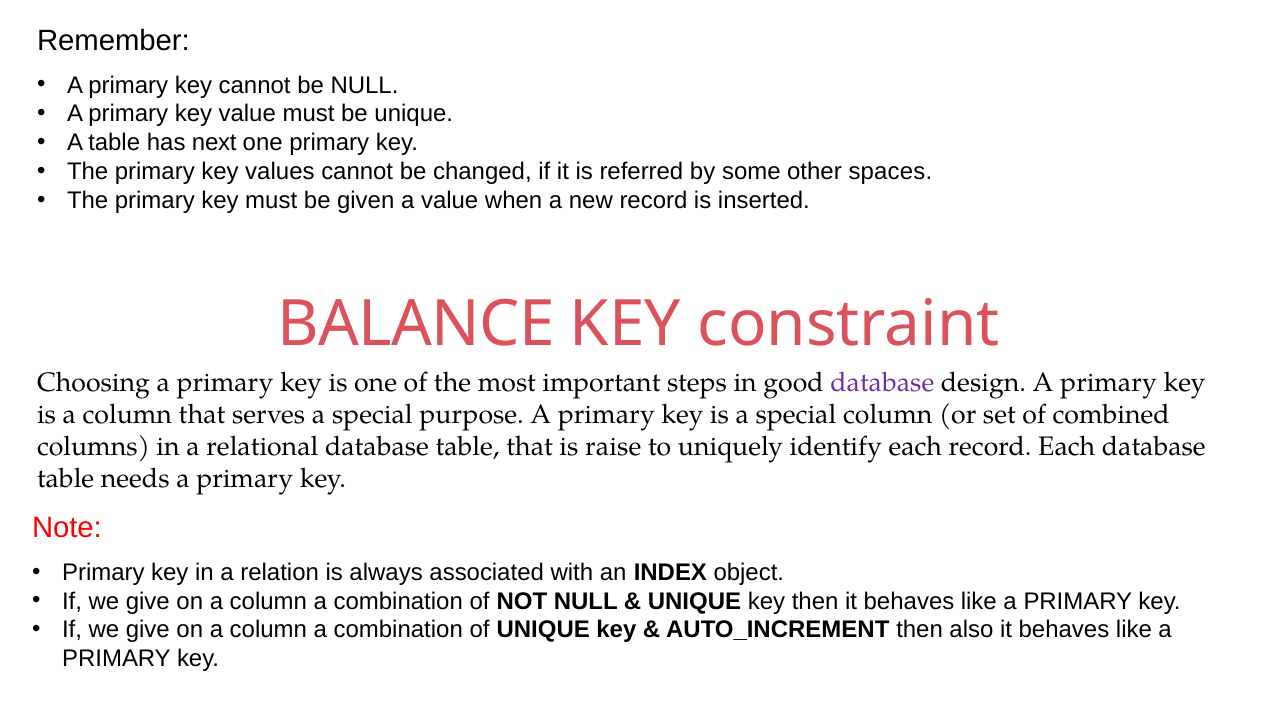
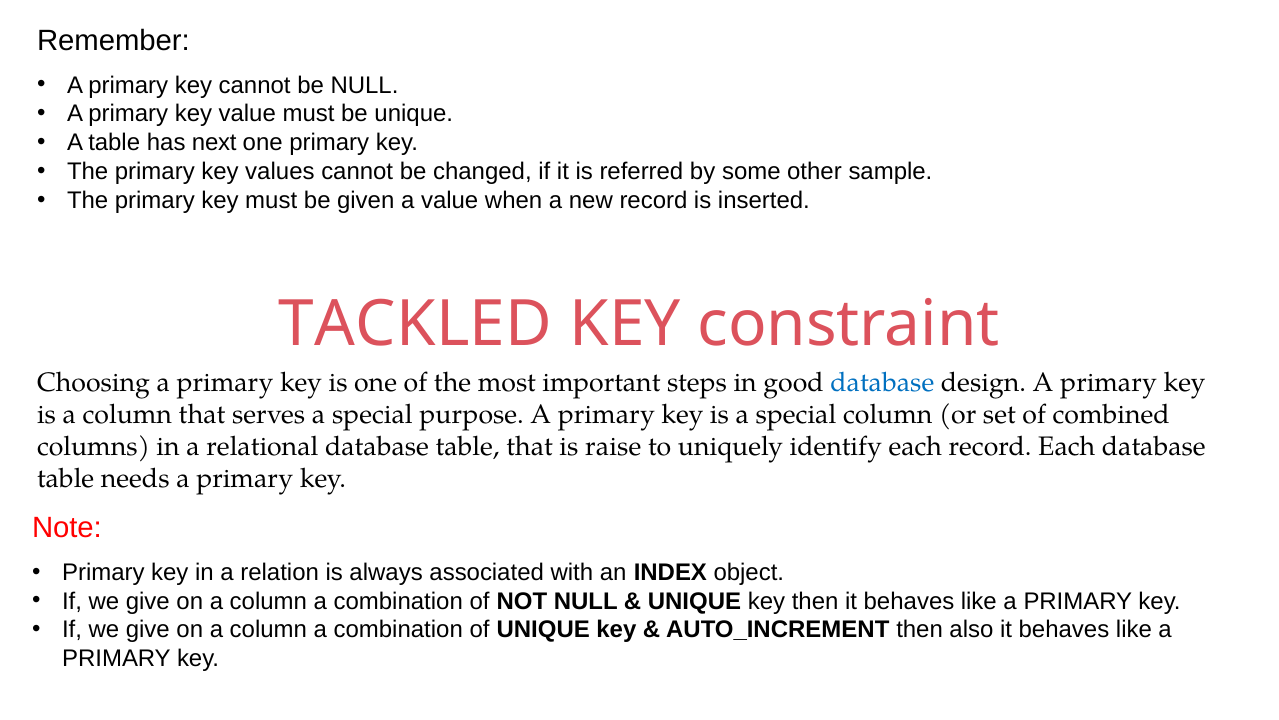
spaces: spaces -> sample (890, 172)
BALANCE: BALANCE -> TACKLED (415, 324)
database colour: purple -> blue (882, 382)
